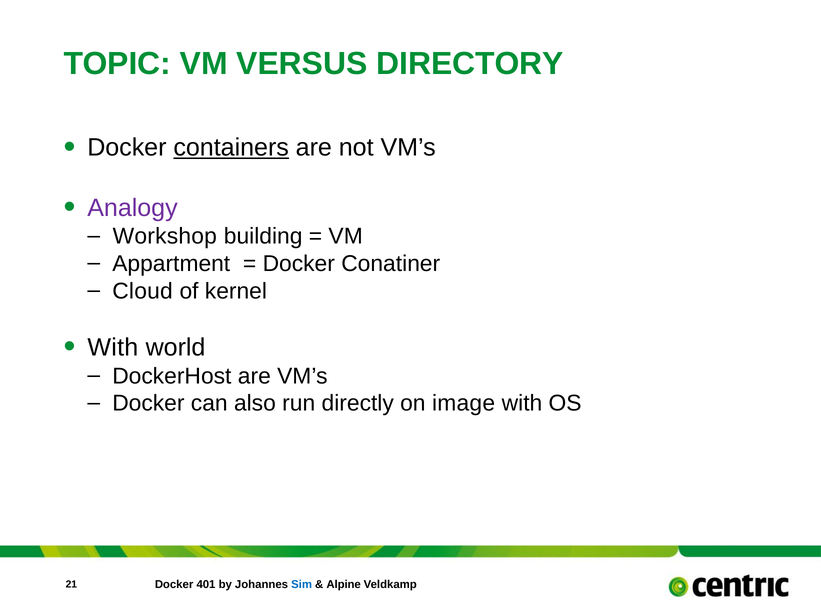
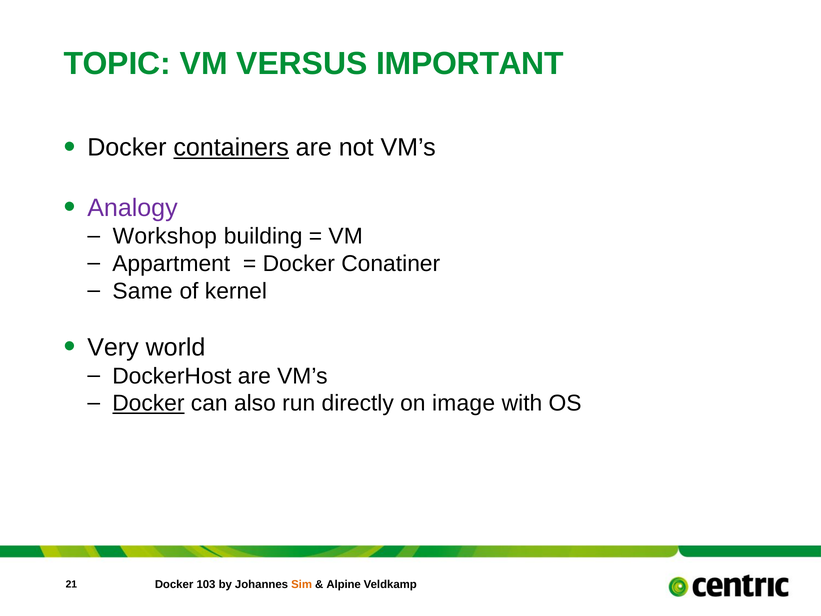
DIRECTORY: DIRECTORY -> IMPORTANT (470, 64)
Cloud: Cloud -> Same (143, 291)
With: With -> Very (113, 347)
Docker underline: none -> present (148, 403)
401: 401 -> 103 (206, 584)
Sim colour: blue -> orange (302, 584)
